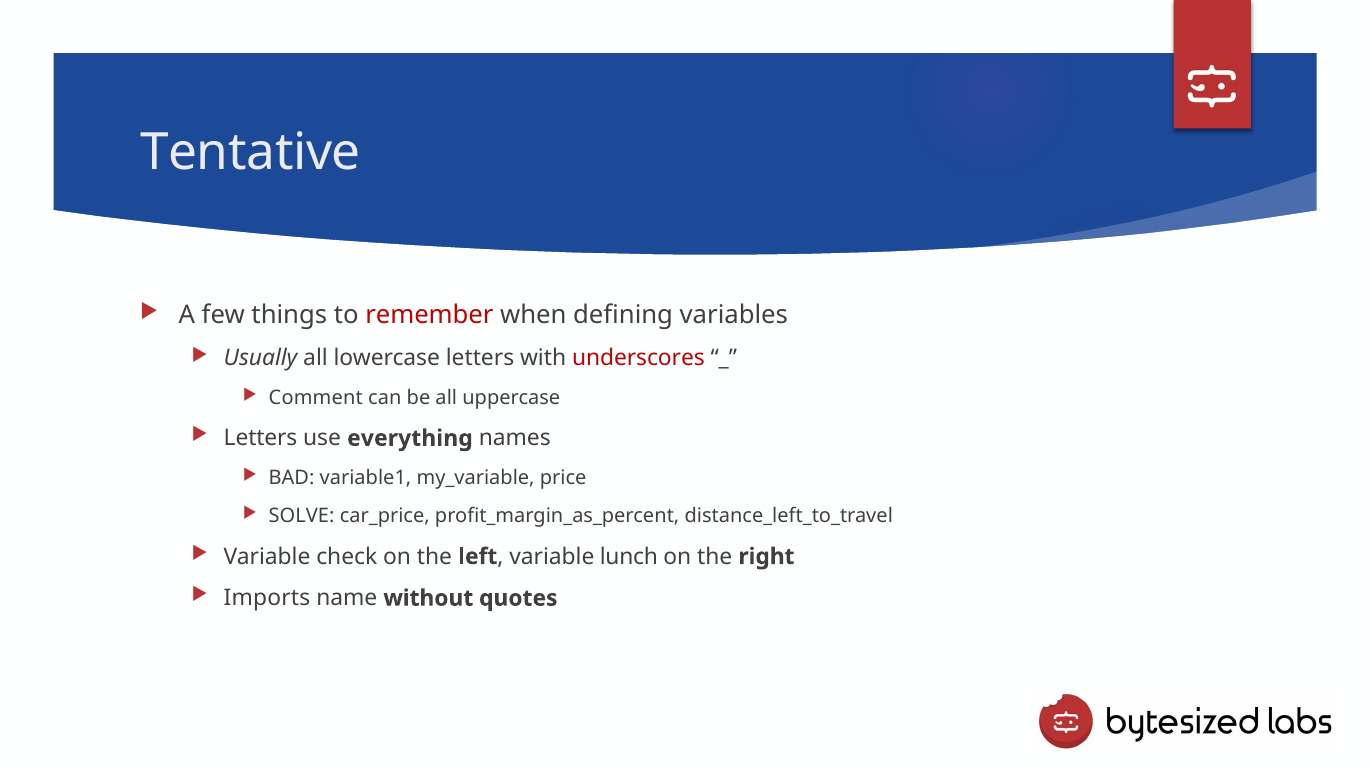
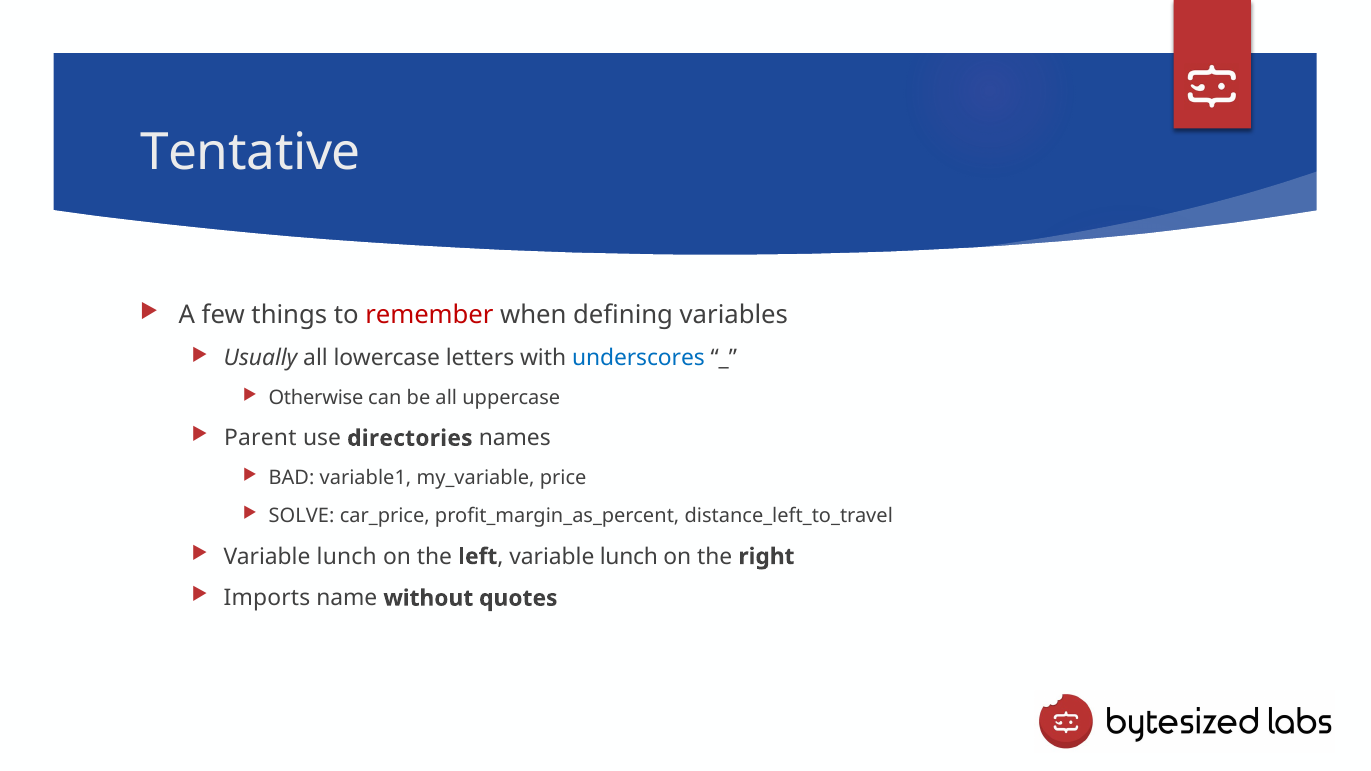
underscores colour: red -> blue (638, 358)
Comment: Comment -> Otherwise (316, 398)
Letters: Letters -> Parent (260, 438)
everything: everything -> directories (410, 438)
check: check -> lunch (347, 557)
